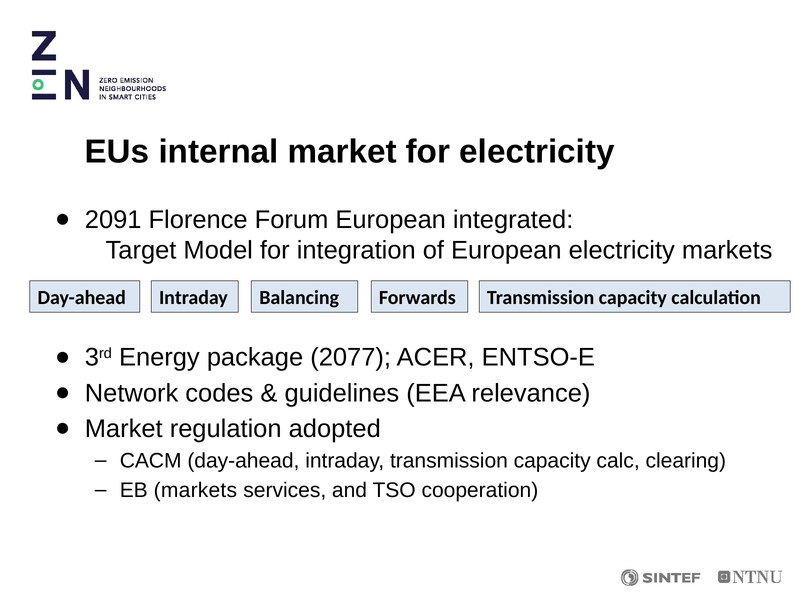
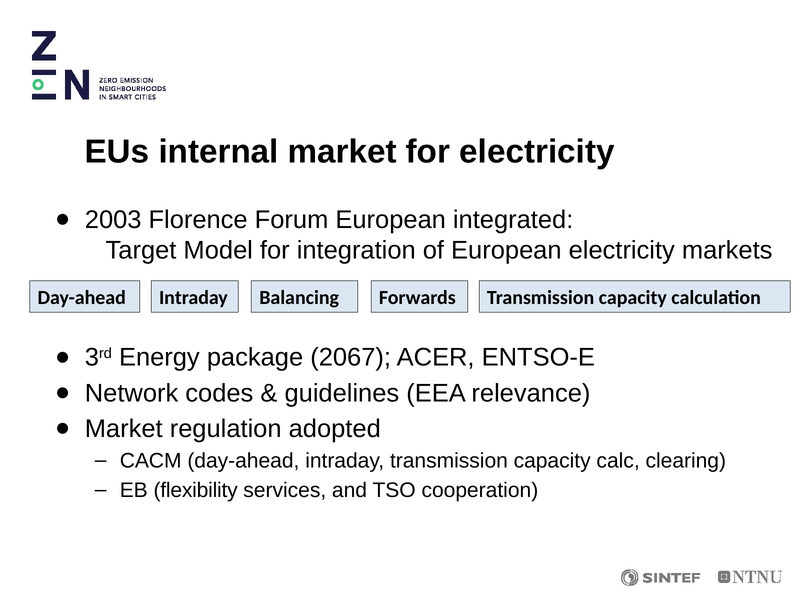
2091: 2091 -> 2003 (113, 220)
2077: 2077 -> 2067 (351, 357)
EB markets: markets -> flexibility (196, 490)
